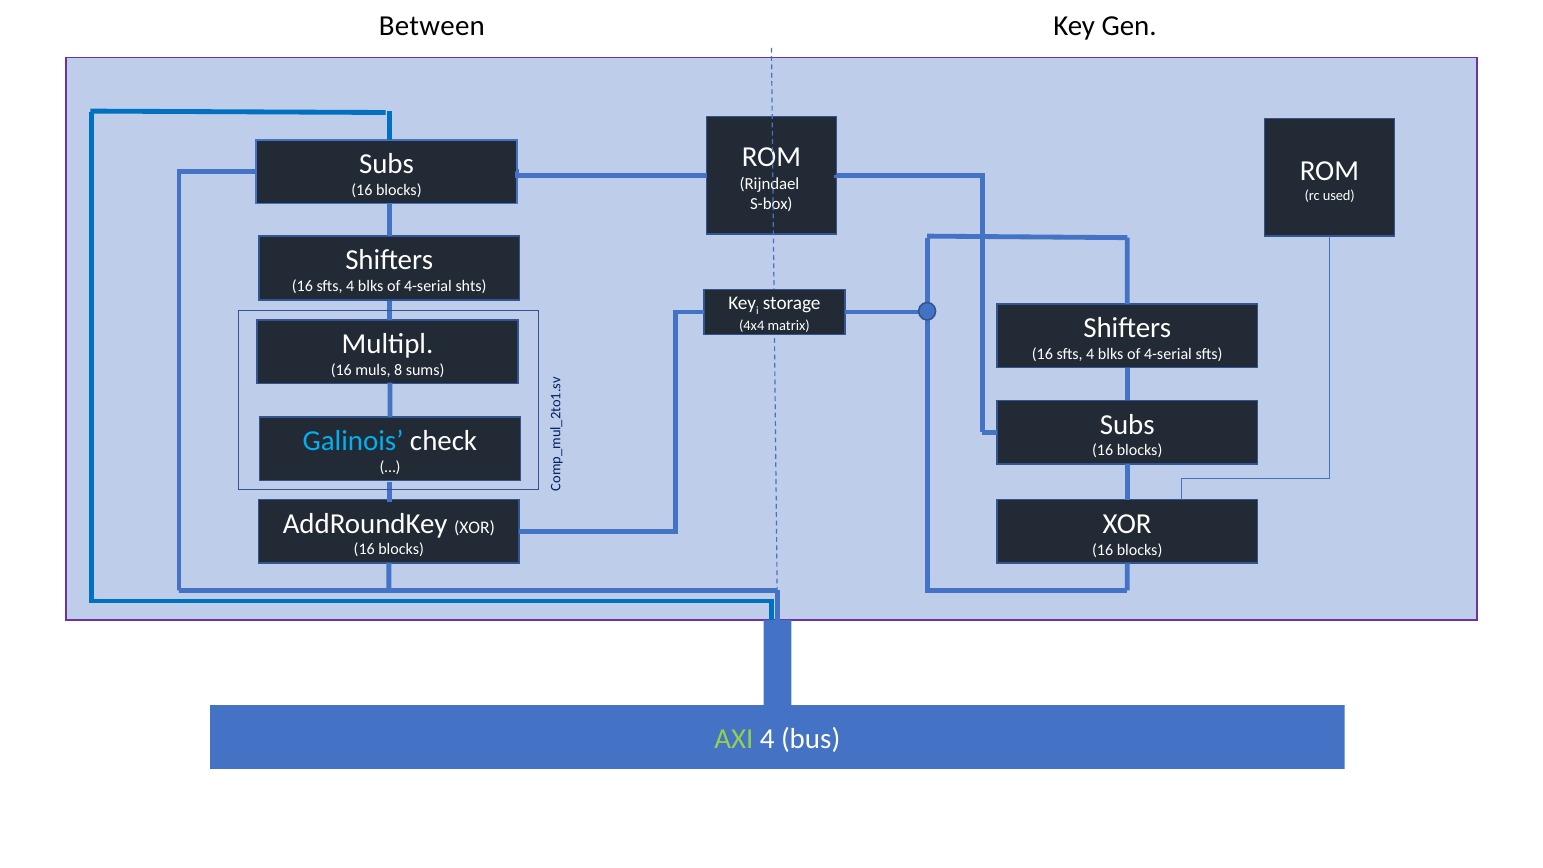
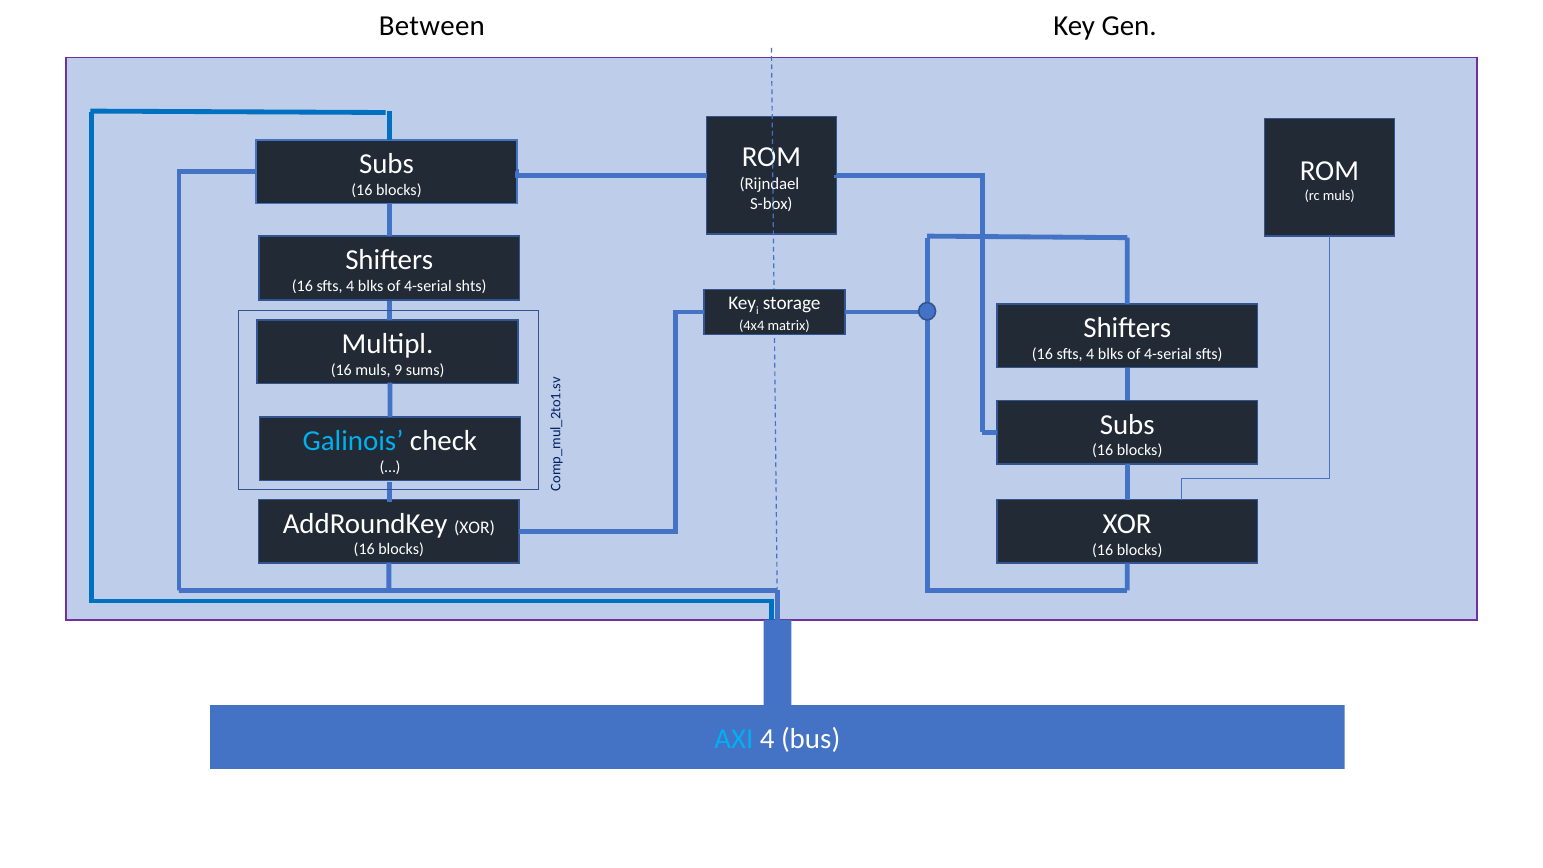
rc used: used -> muls (1339, 196)
8: 8 -> 9 (398, 370)
AXI colour: light green -> light blue (734, 739)
